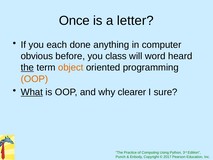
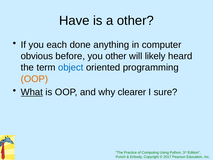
Once: Once -> Have (74, 21)
a letter: letter -> other (135, 21)
you class: class -> other (116, 56)
word: word -> likely (155, 56)
the underline: present -> none (27, 67)
object colour: orange -> blue (71, 67)
